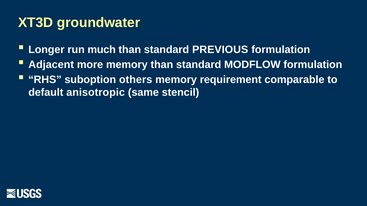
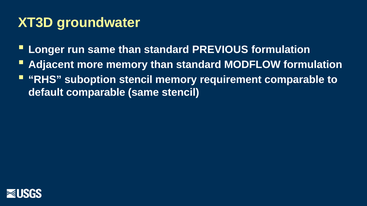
run much: much -> same (102, 50)
suboption others: others -> stencil (136, 80)
default anisotropic: anisotropic -> comparable (96, 93)
